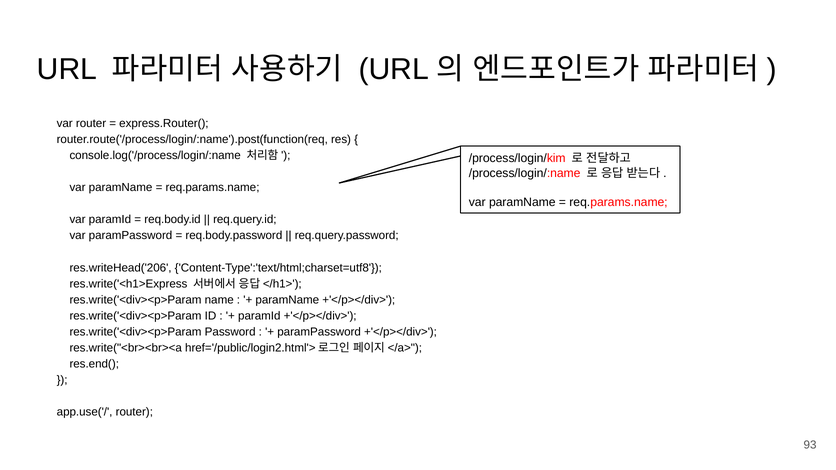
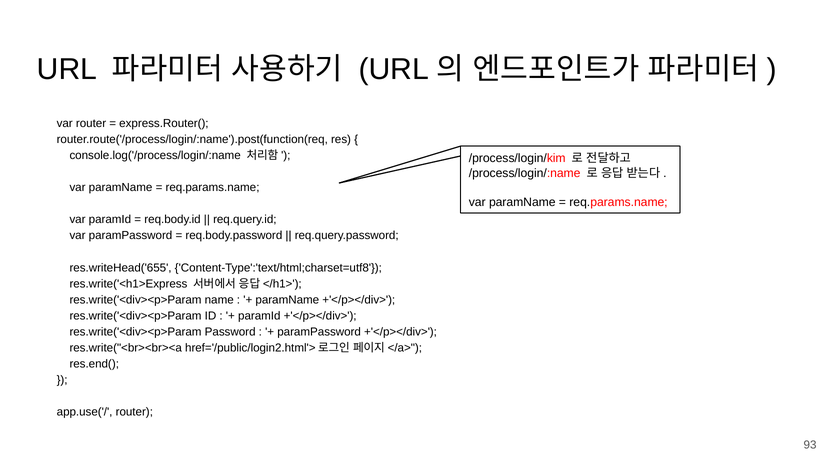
res.writeHead('206: res.writeHead('206 -> res.writeHead('655 (121, 268)
